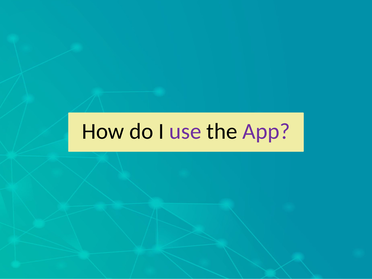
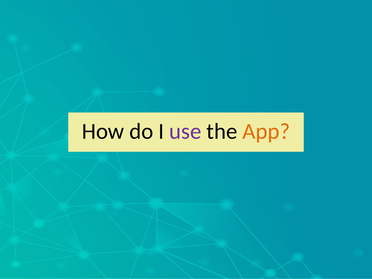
App colour: purple -> orange (266, 131)
